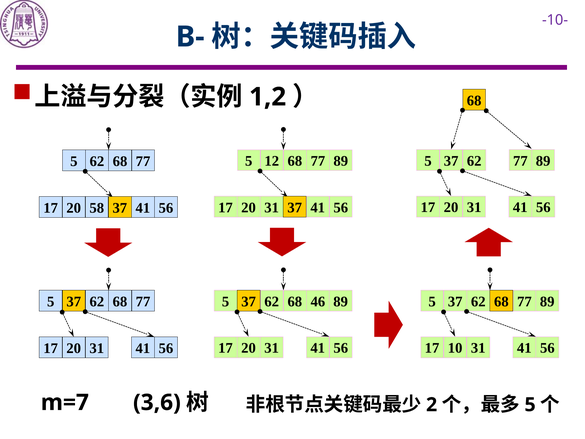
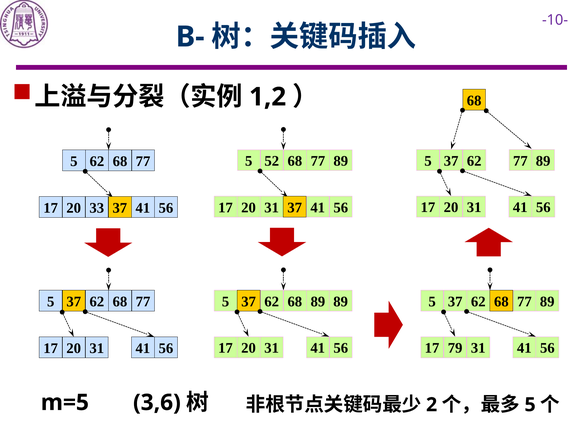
12: 12 -> 52 (272, 161)
58: 58 -> 33 (97, 208)
68 46: 46 -> 89 (318, 301)
10: 10 -> 79 (455, 348)
m=7: m=7 -> m=5 (65, 402)
